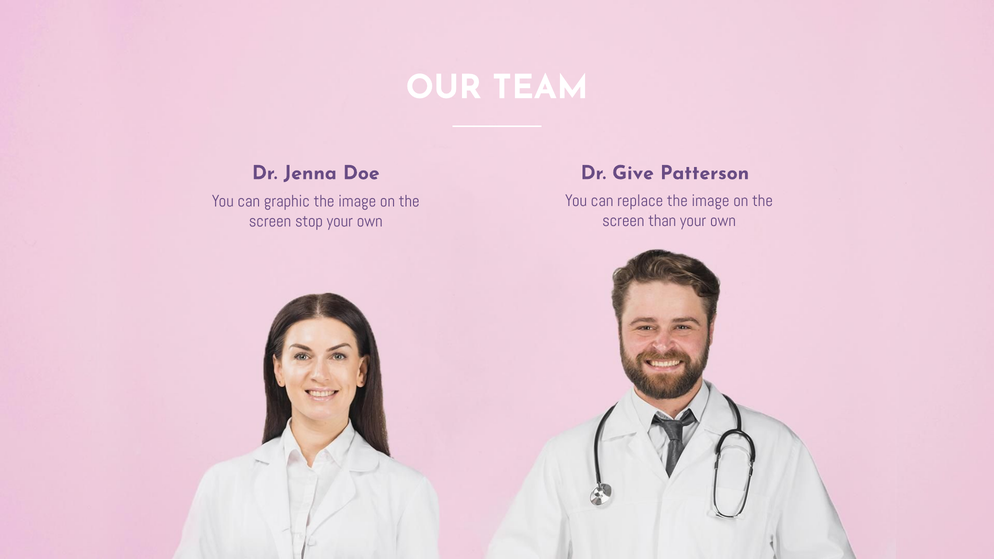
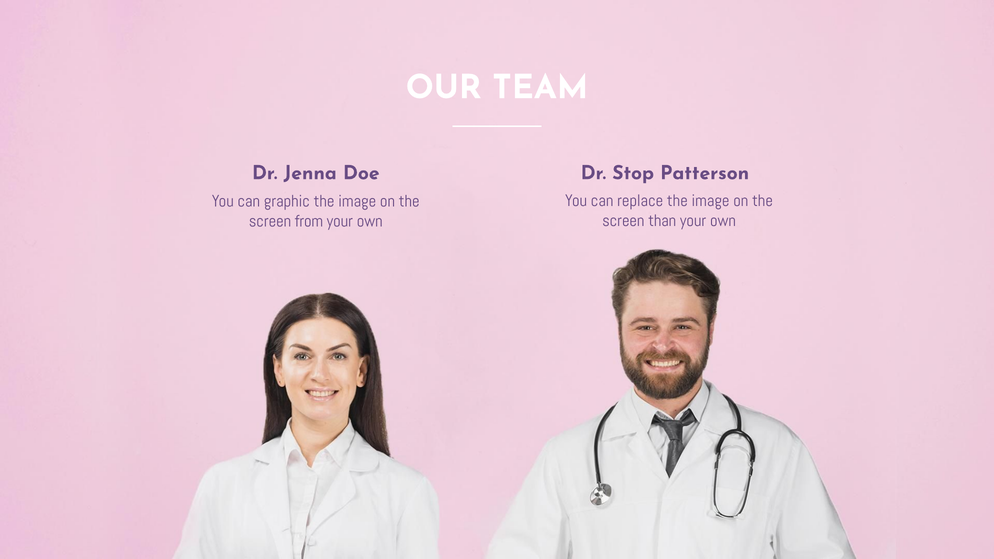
Give: Give -> Stop (633, 173)
stop: stop -> from (309, 221)
